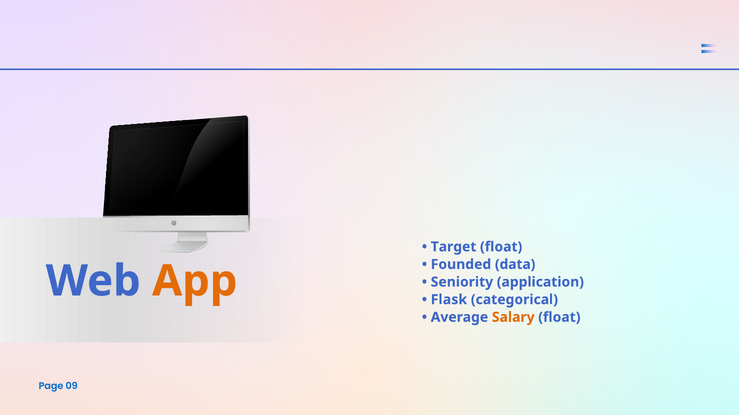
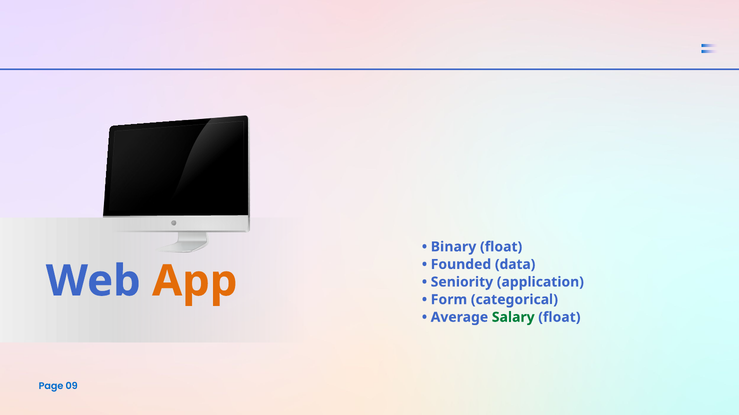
Target: Target -> Binary (453, 247)
Flask: Flask -> Form (449, 300)
Salary colour: orange -> green (513, 318)
